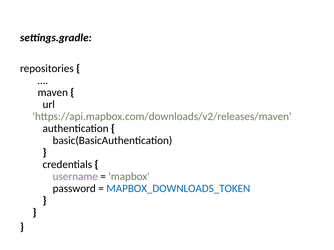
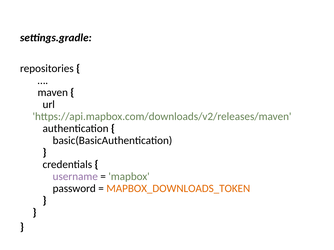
MAPBOX_DOWNLOADS_TOKEN colour: blue -> orange (178, 189)
